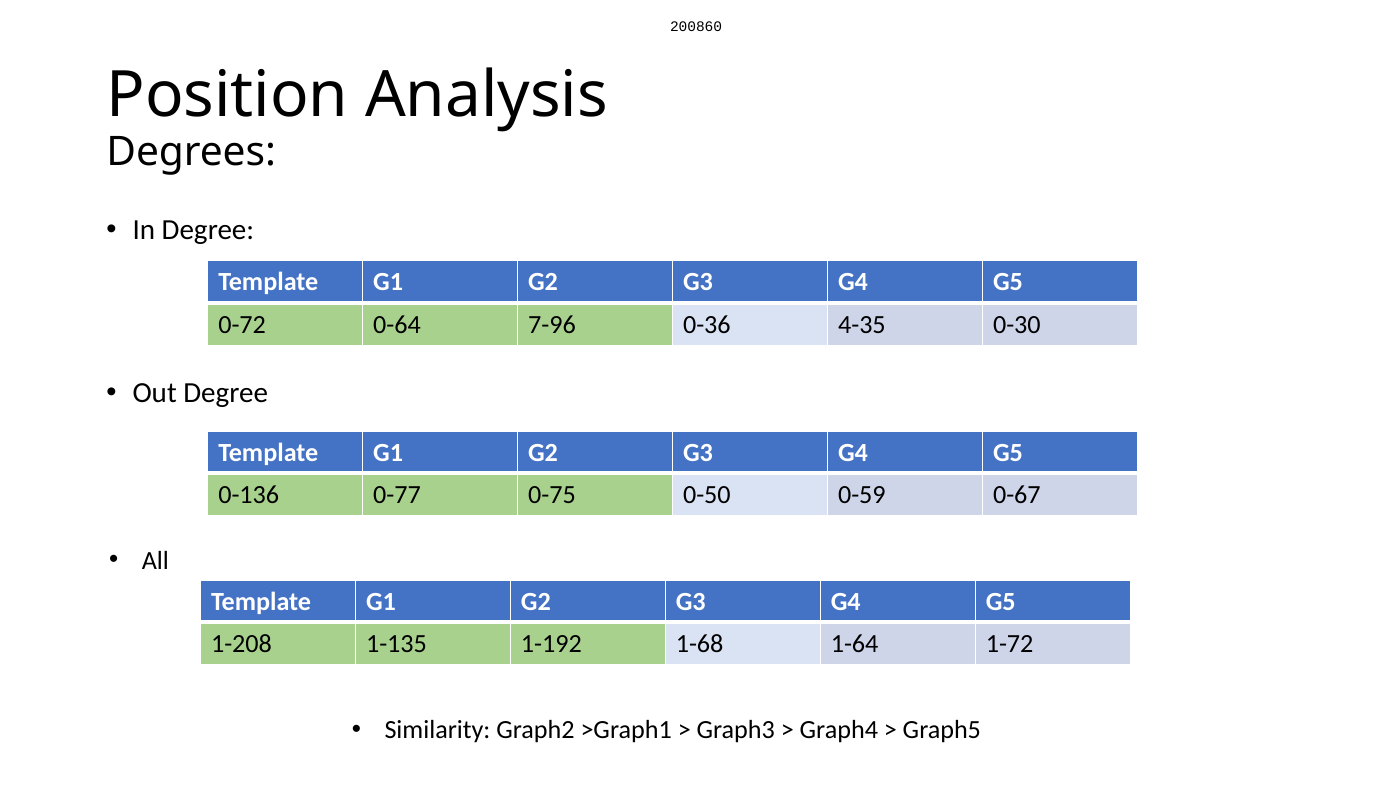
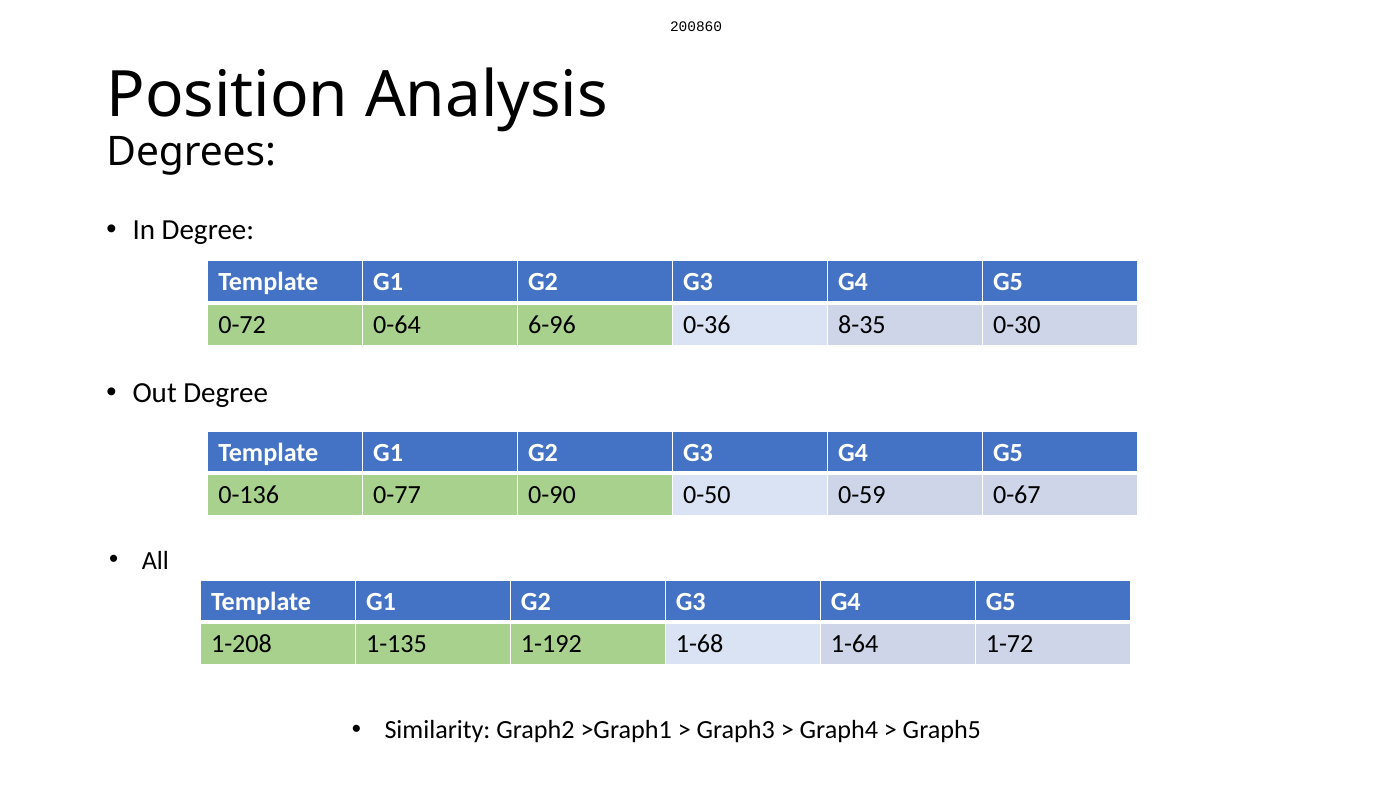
7-96: 7-96 -> 6-96 (552, 325)
4-35: 4-35 -> 8-35 (862, 325)
0-75: 0-75 -> 0-90 (552, 495)
